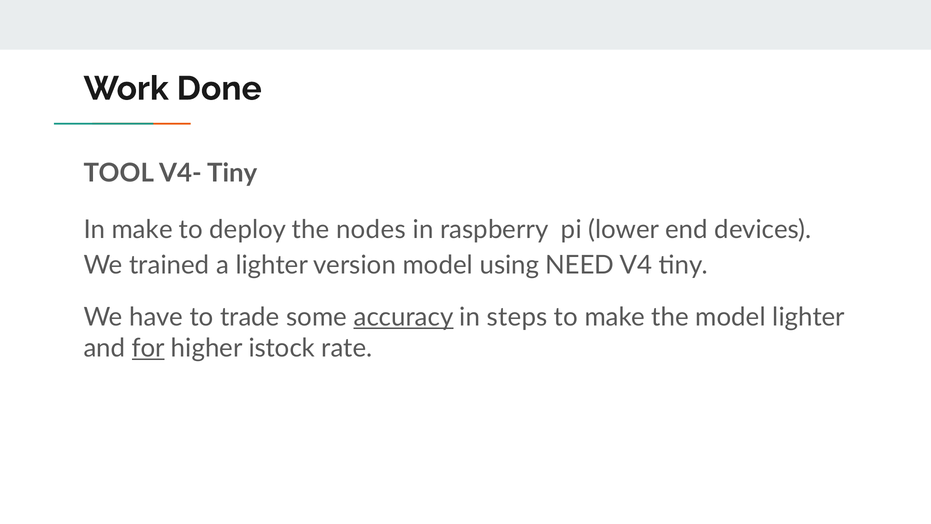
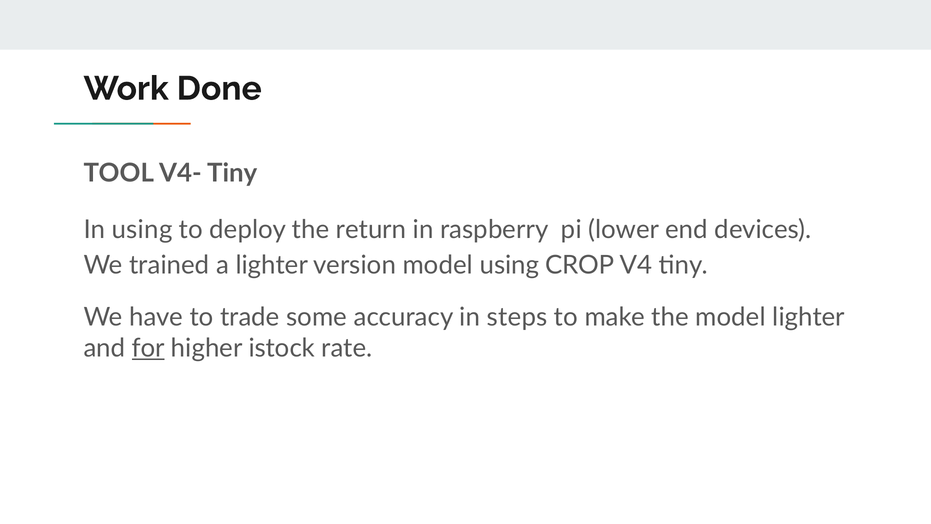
In make: make -> using (142, 230)
nodes: nodes -> return (371, 230)
NEED: NEED -> CROP (580, 265)
accuracy underline: present -> none (404, 317)
